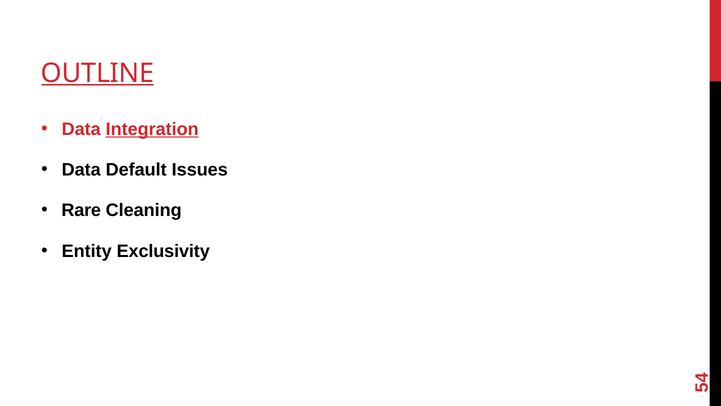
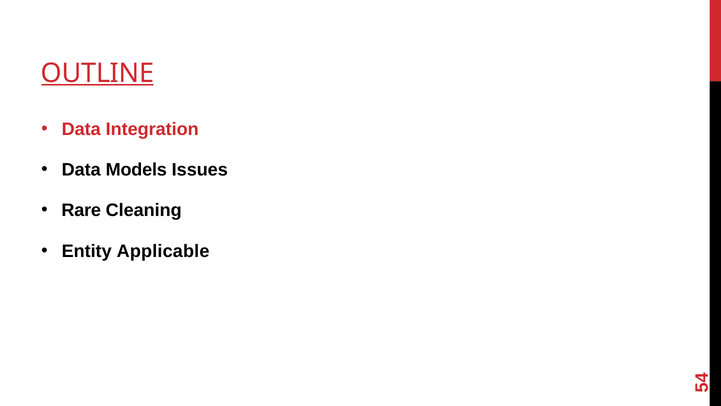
Integration underline: present -> none (152, 129)
Default: Default -> Models (136, 170)
Exclusivity: Exclusivity -> Applicable (163, 251)
